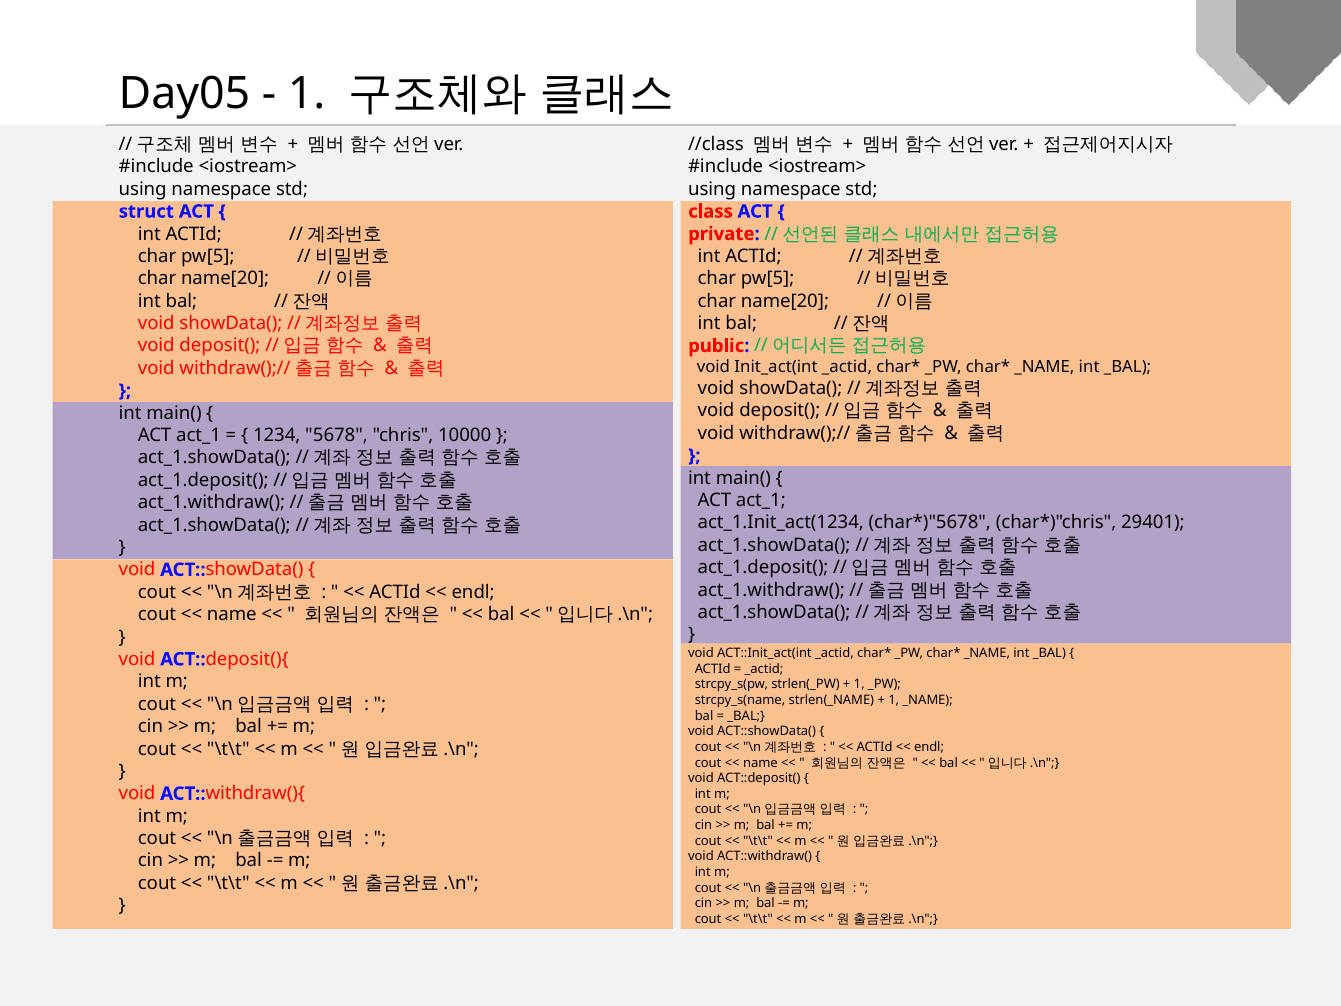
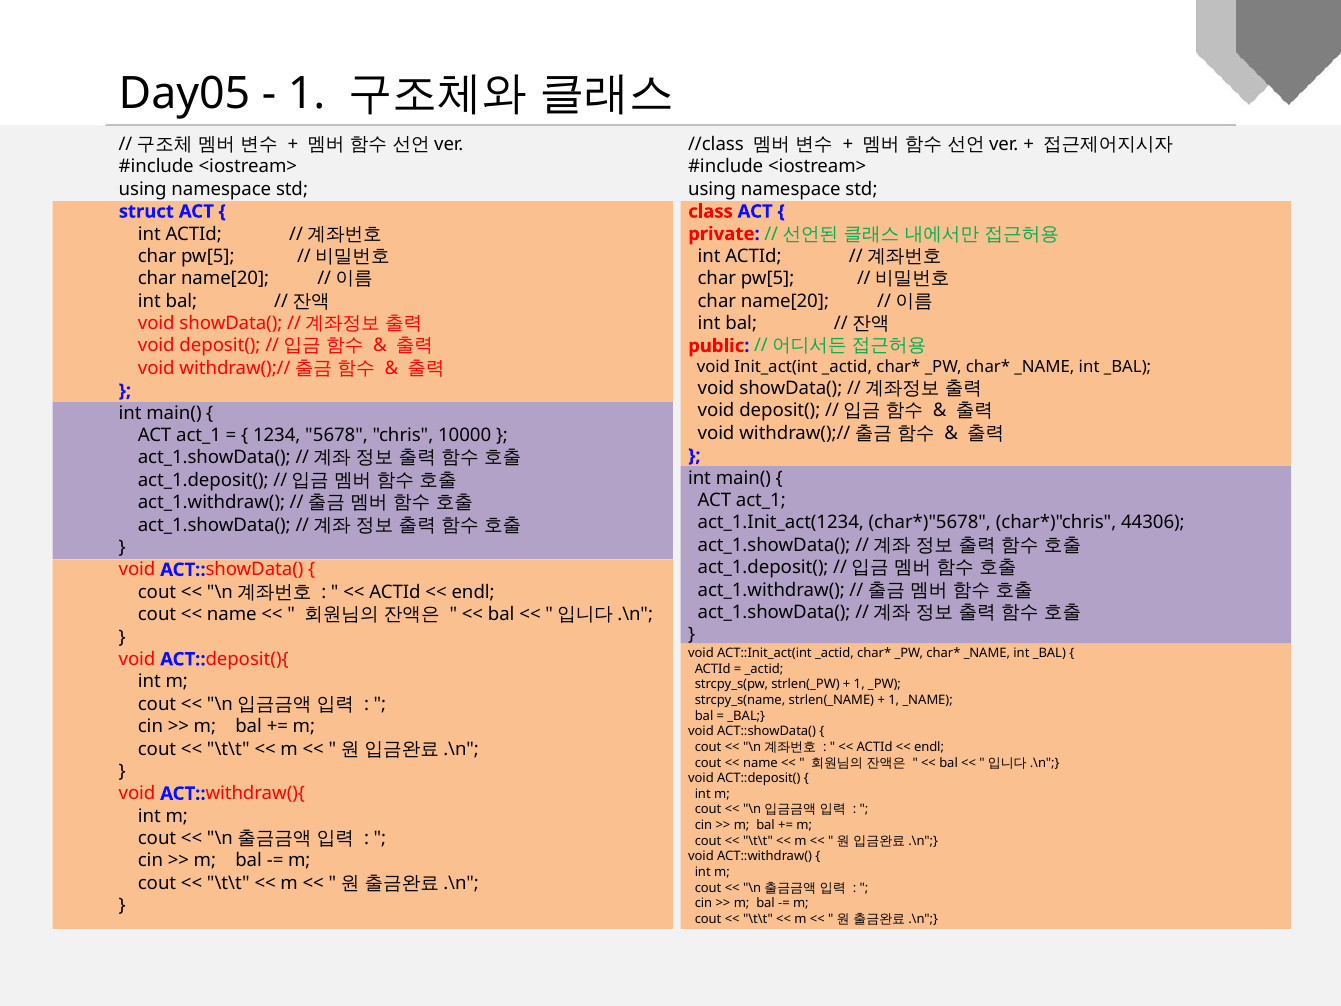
29401: 29401 -> 44306 (1153, 523)
